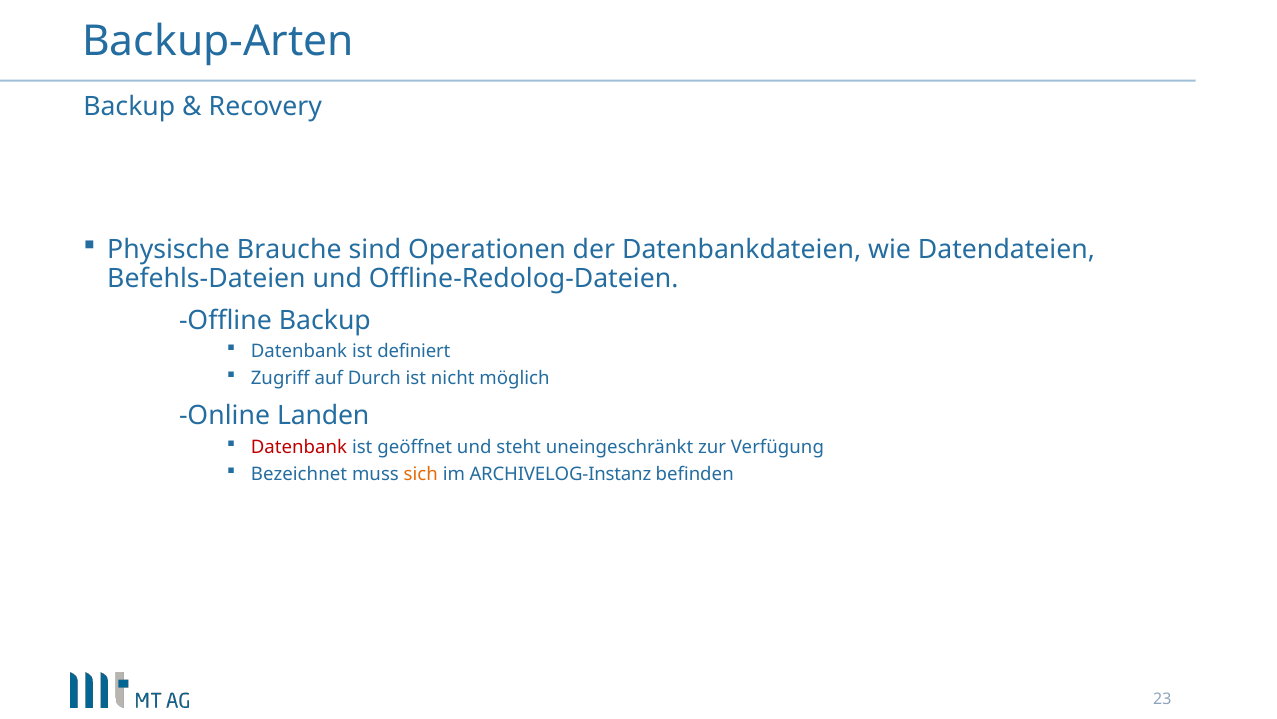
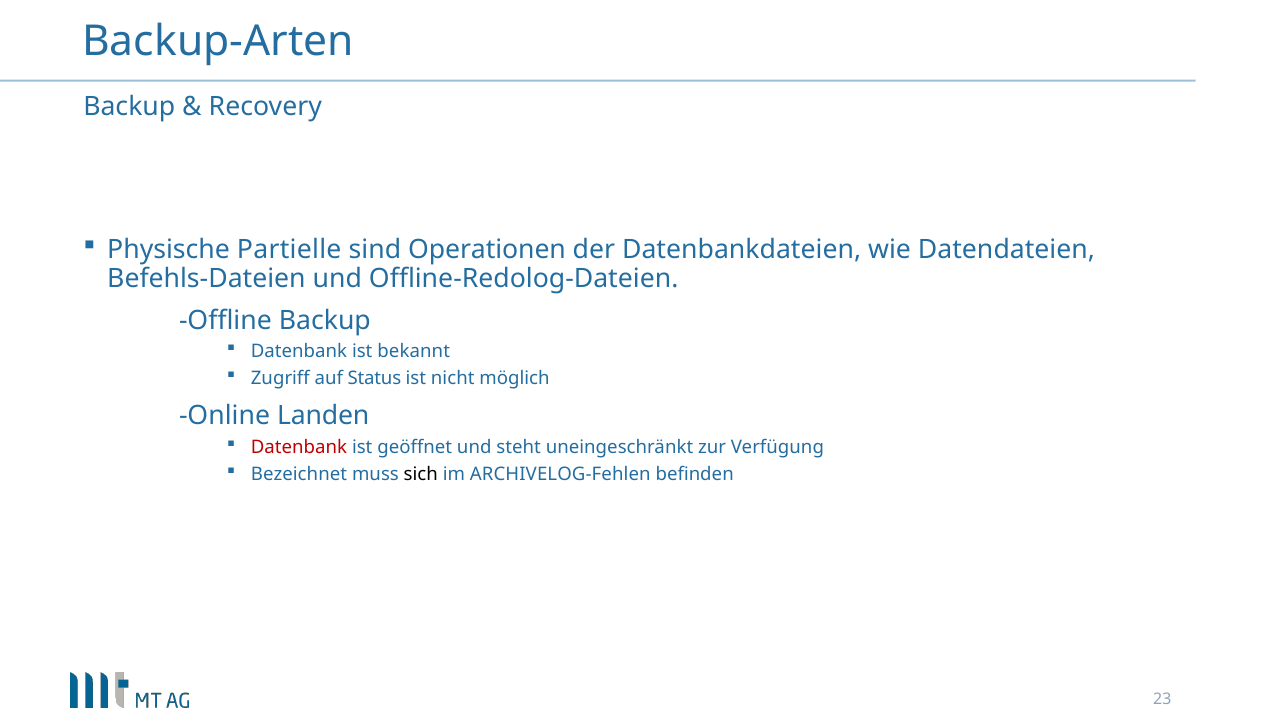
Brauche: Brauche -> Partielle (289, 249)
definiert: definiert -> bekannt (414, 351)
Durch: Durch -> Status (374, 378)
sich colour: orange -> black (421, 474)
ARCHIVELOG-Instanz: ARCHIVELOG-Instanz -> ARCHIVELOG-Fehlen (560, 474)
